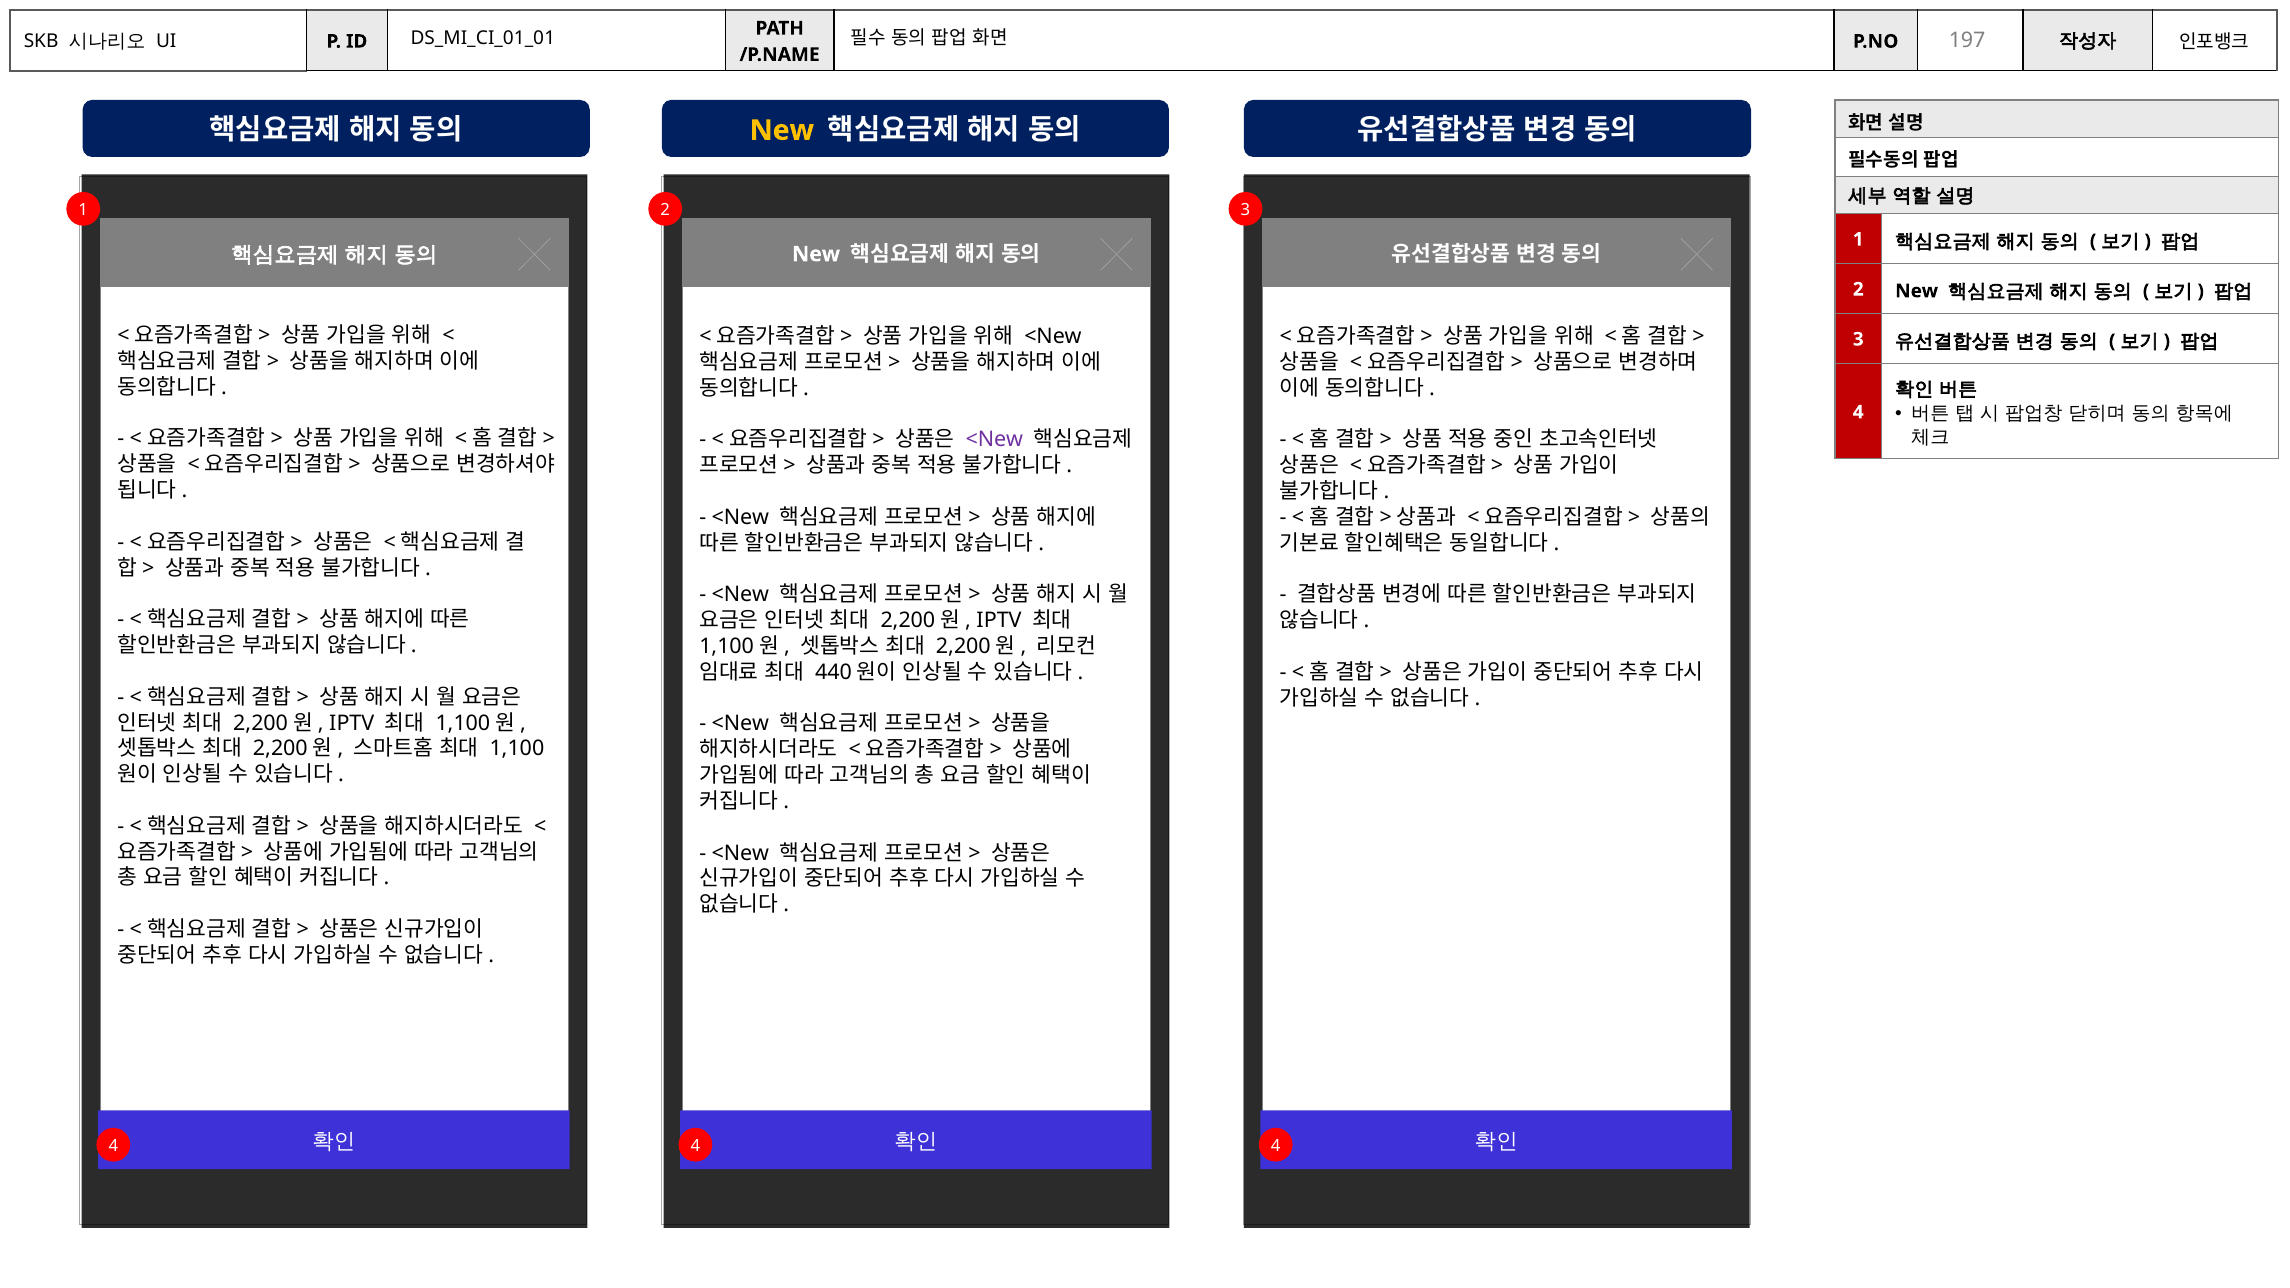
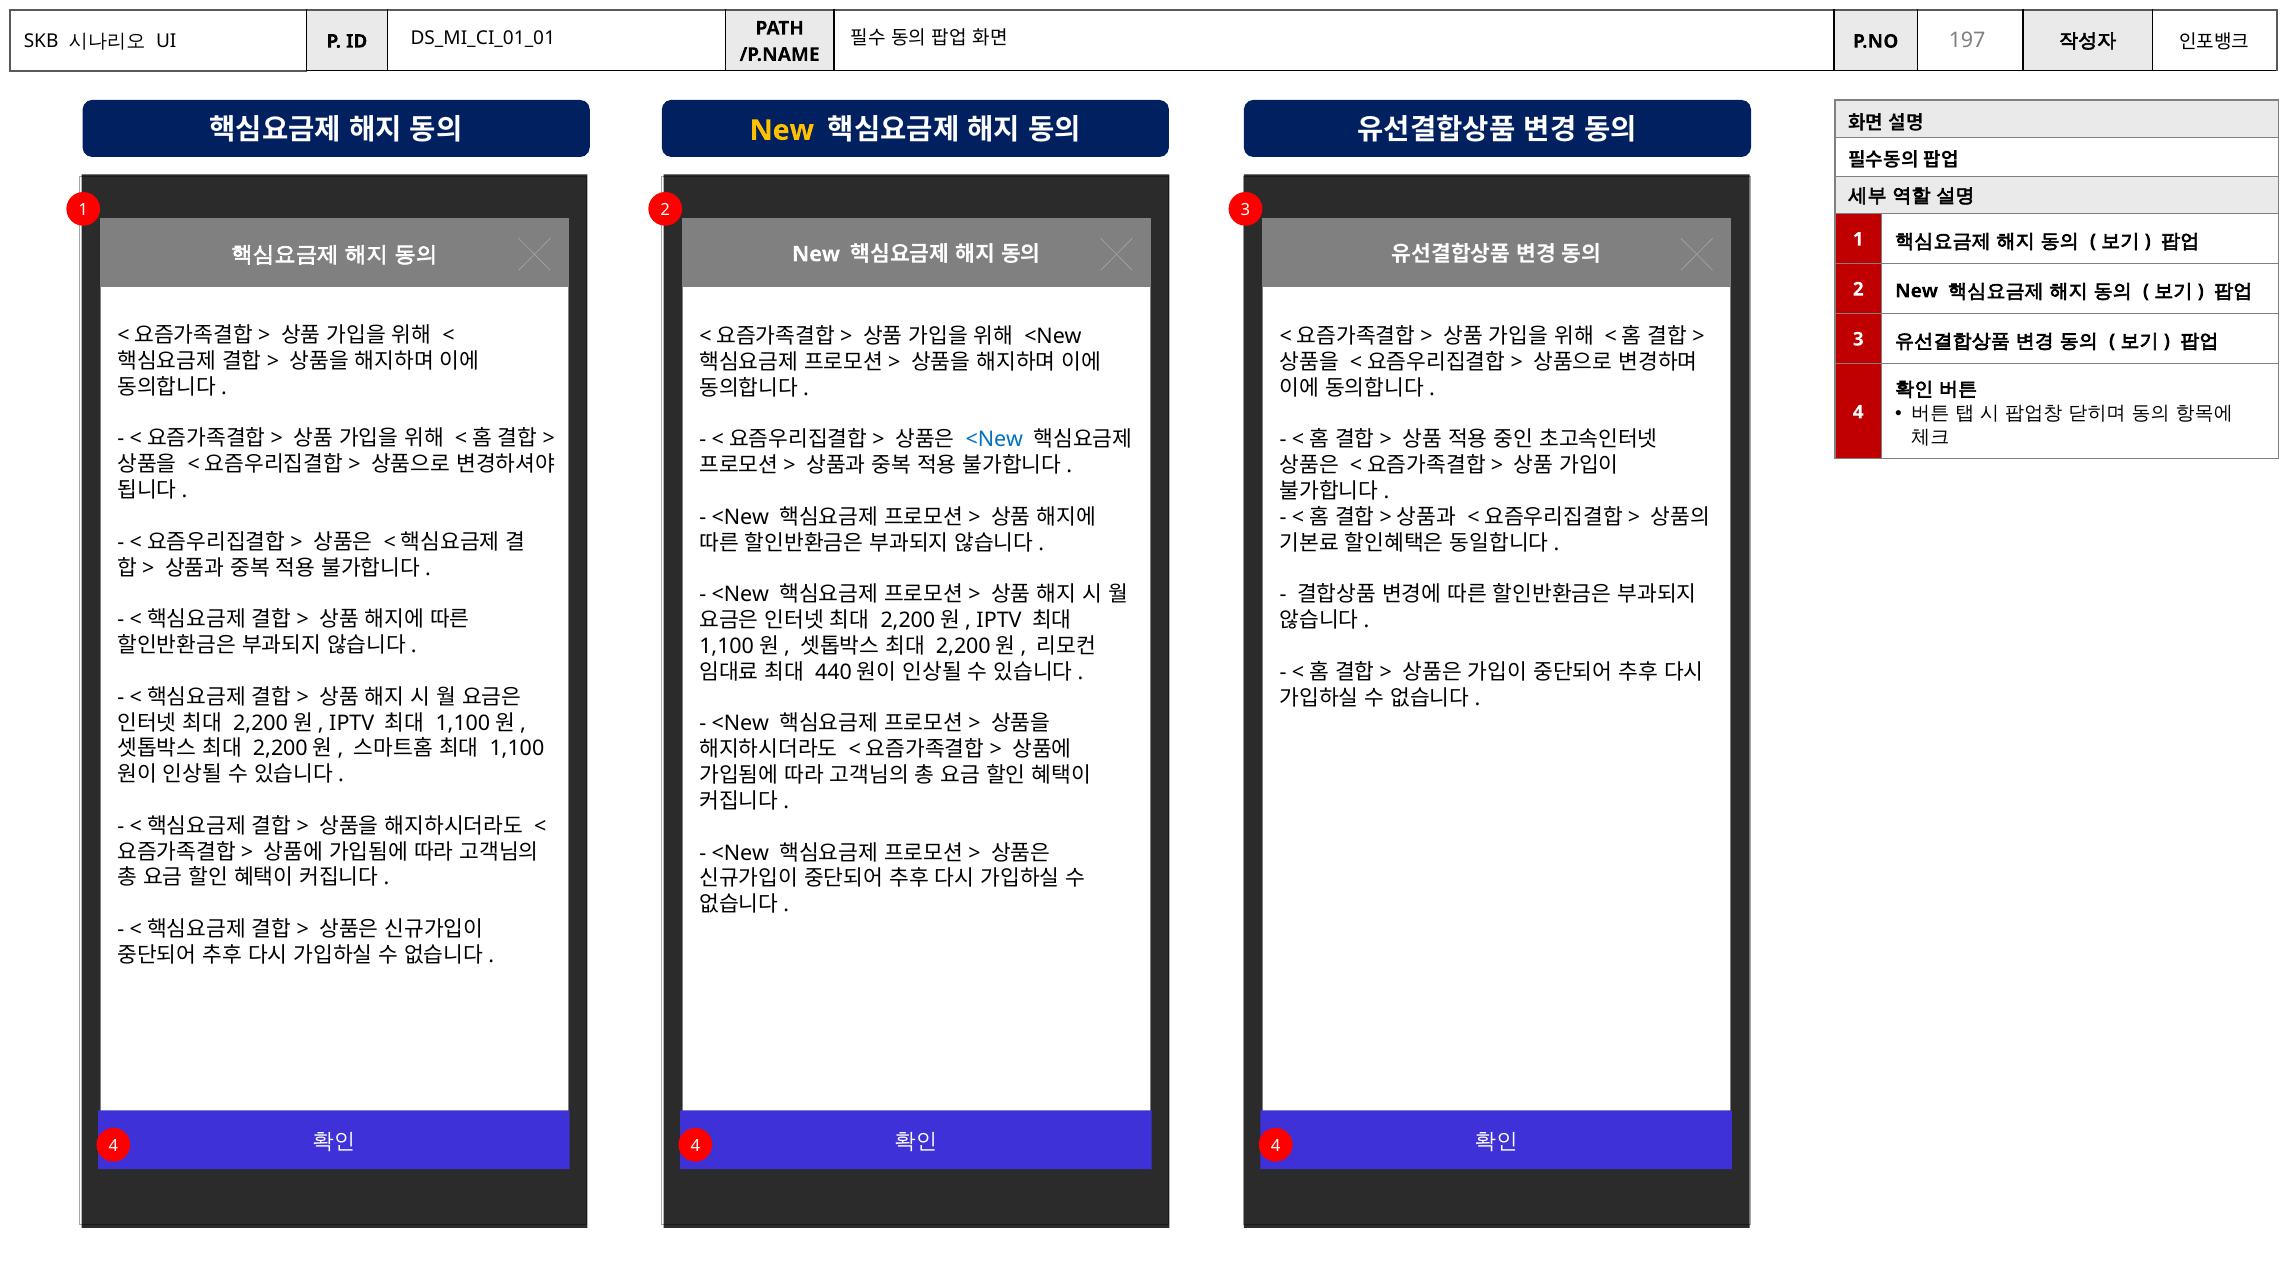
<New colour: purple -> blue (994, 440)
